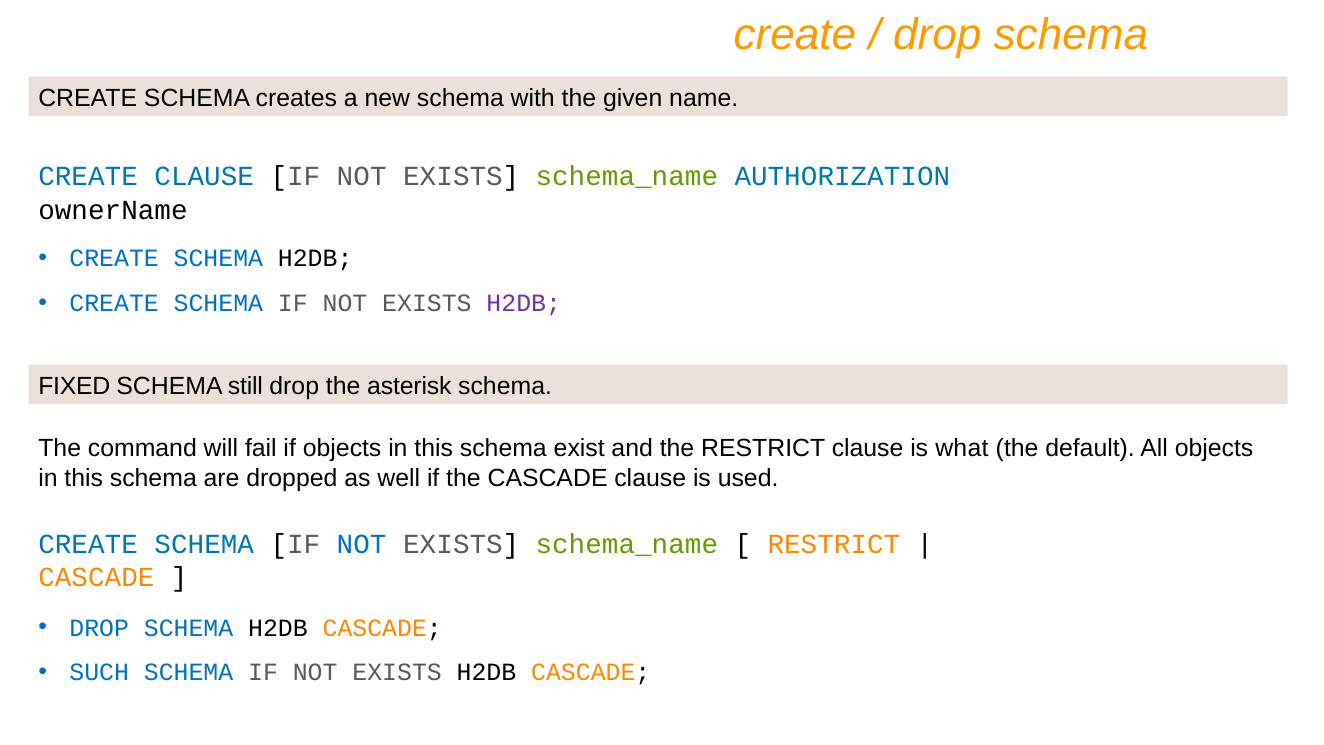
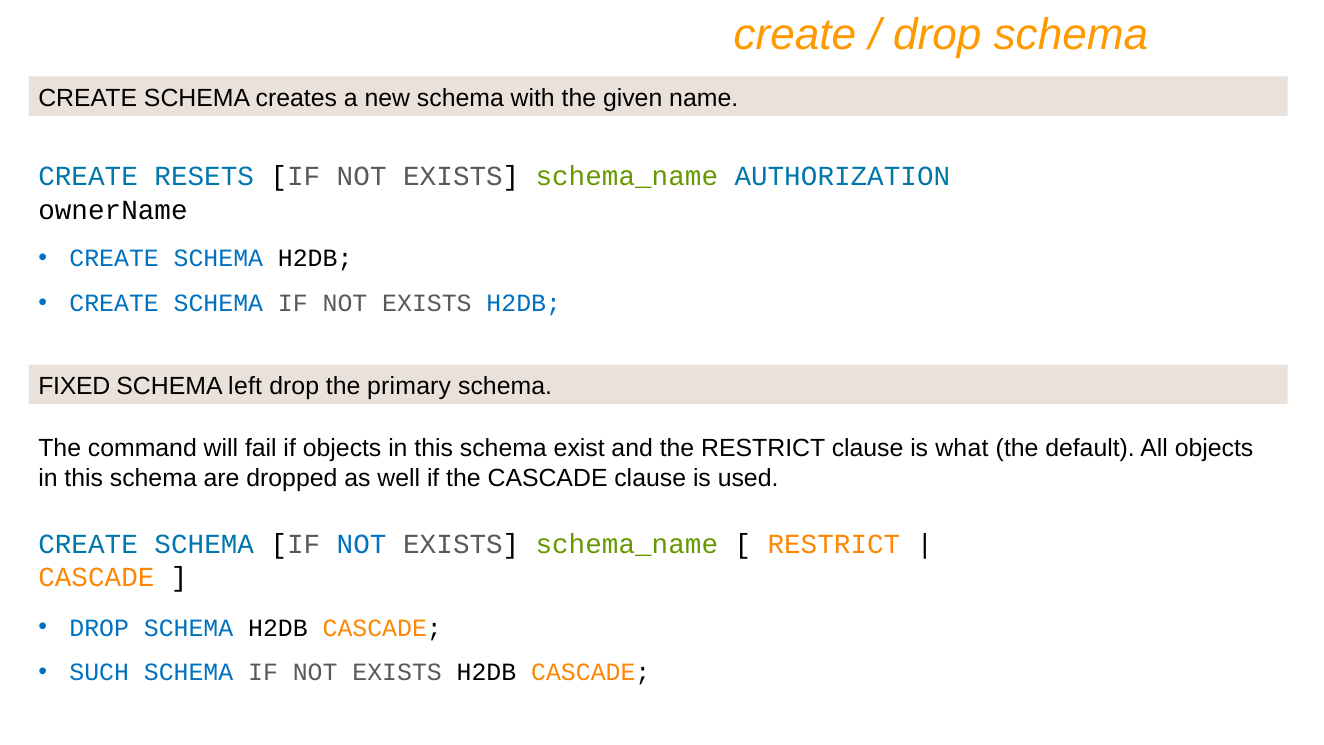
CREATE CLAUSE: CLAUSE -> RESETS (204, 177)
H2DB colour: purple -> blue (524, 303)
still: still -> left (245, 386)
asterisk: asterisk -> primary (409, 386)
